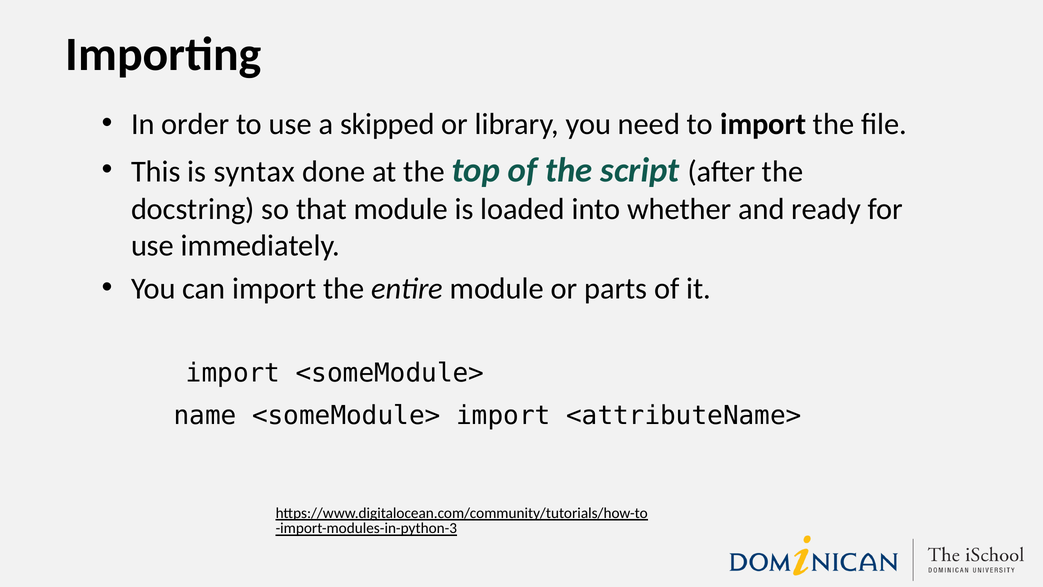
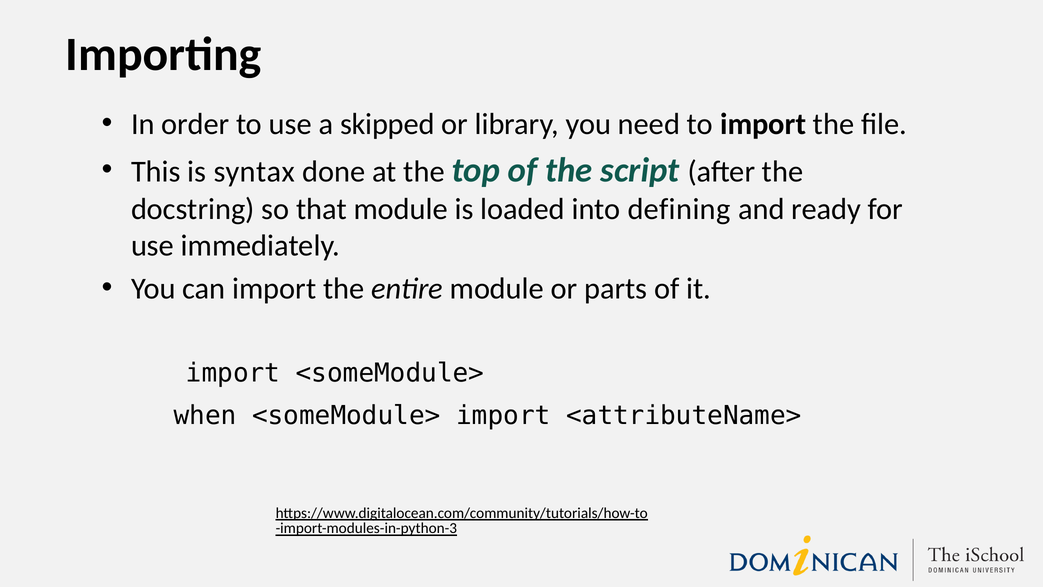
whether: whether -> defining (679, 209)
name: name -> when (205, 415)
